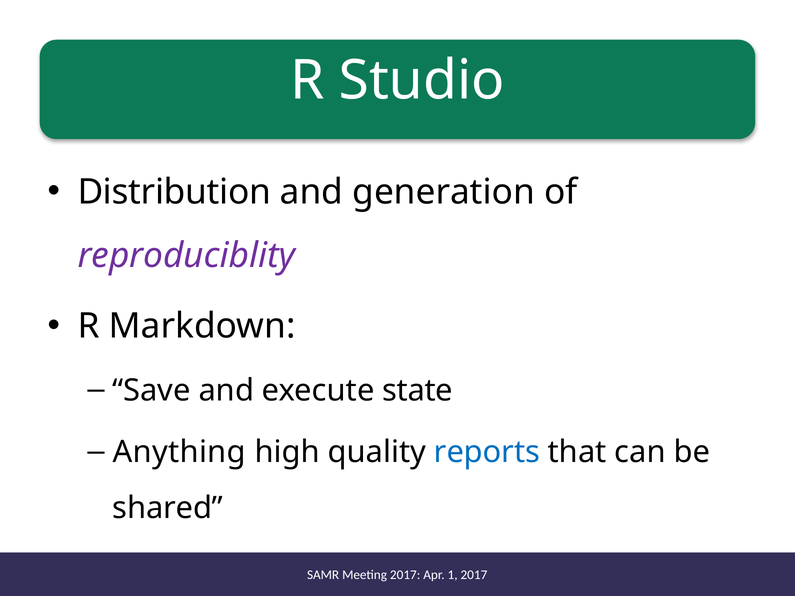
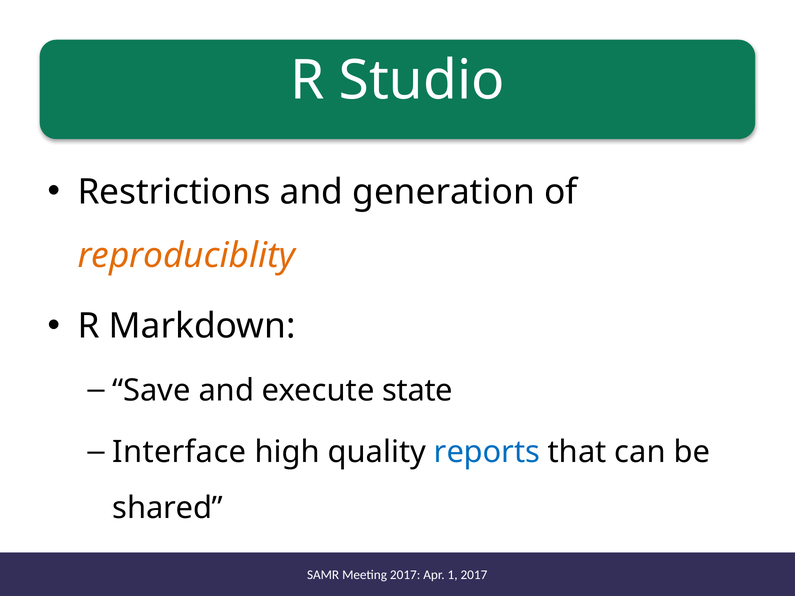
Distribution: Distribution -> Restrictions (174, 192)
reproduciblity colour: purple -> orange (186, 256)
Anything: Anything -> Interface (179, 452)
